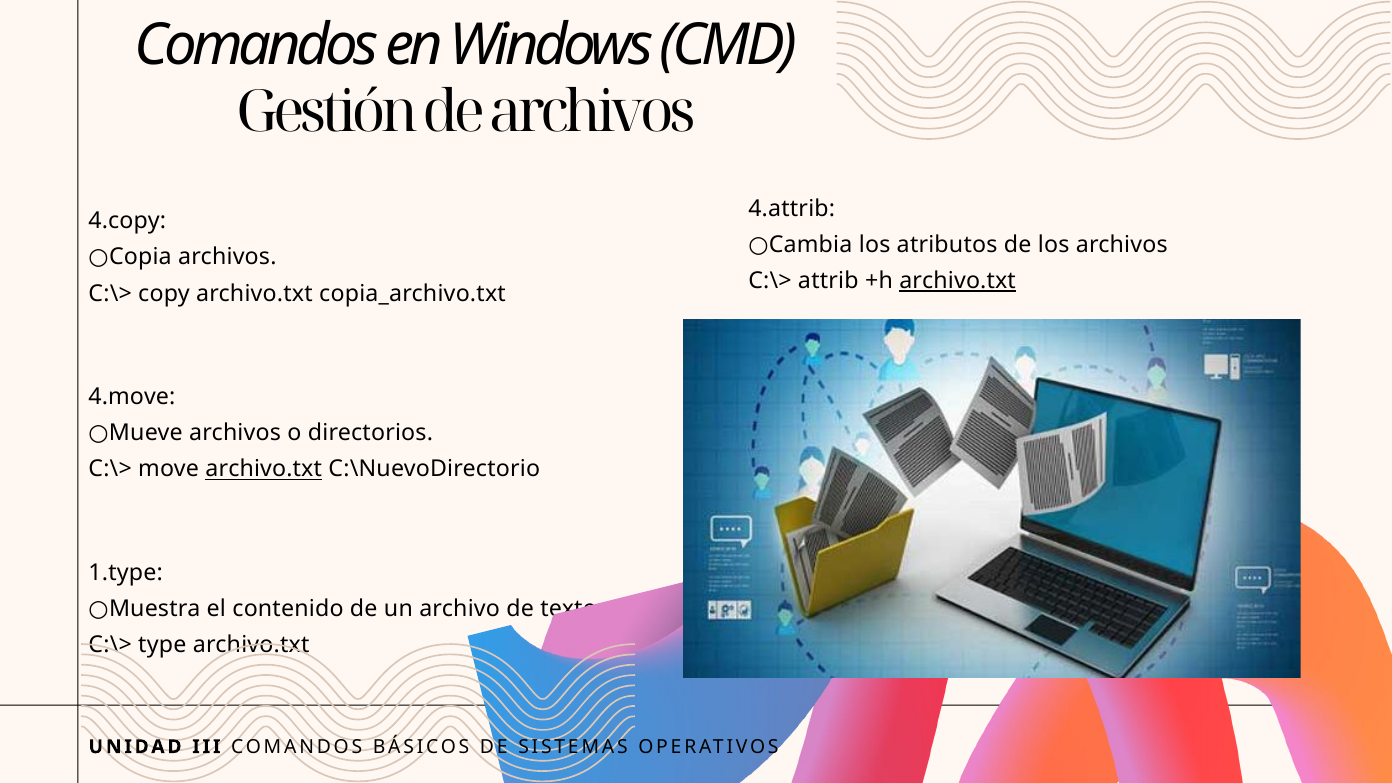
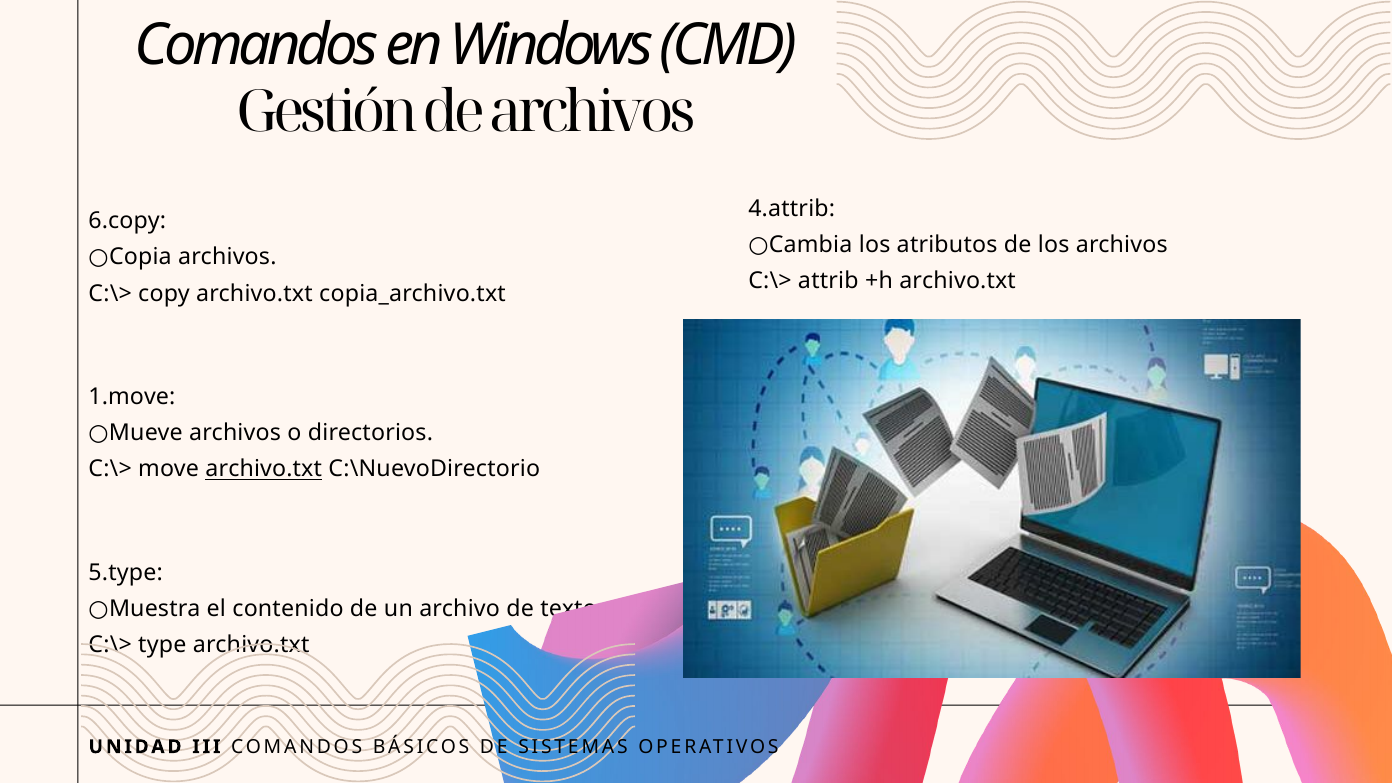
4.copy: 4.copy -> 6.copy (127, 221)
archivo.txt underline: present -> none (958, 281)
4.move: 4.move -> 1.move (132, 397)
1.type: 1.type -> 5.type (126, 573)
